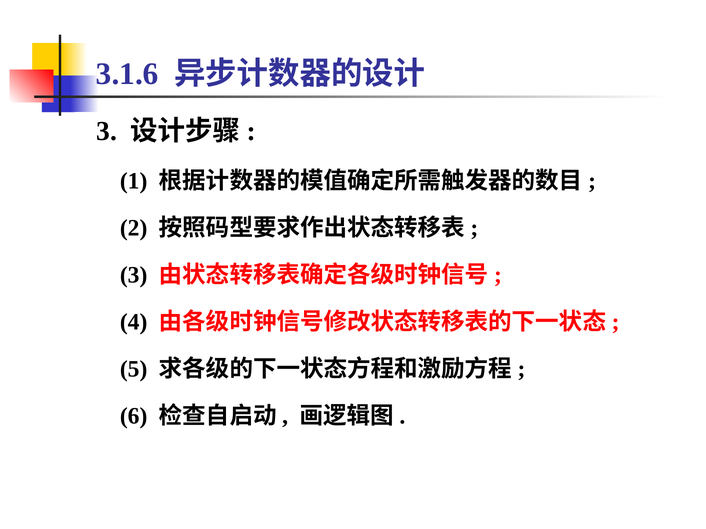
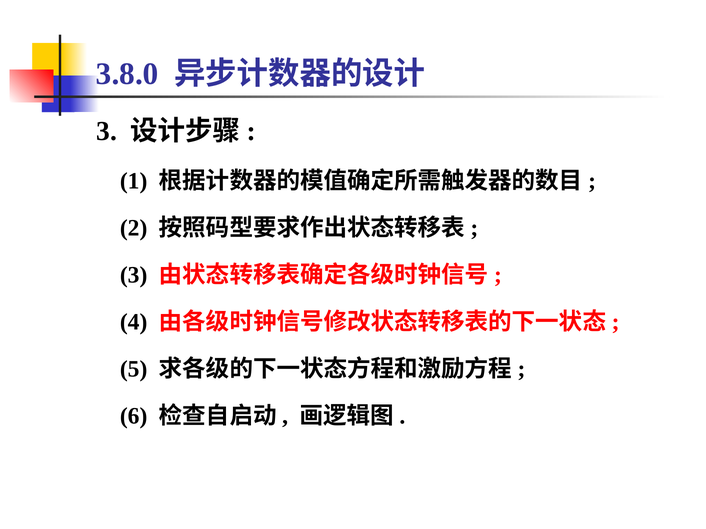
3.1.6: 3.1.6 -> 3.8.0 (127, 74)
